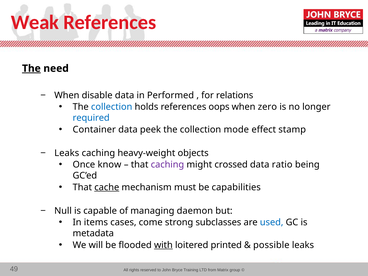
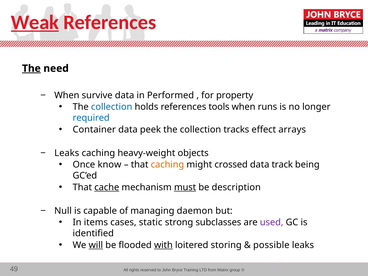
Weak underline: none -> present (35, 22)
disable: disable -> survive (97, 95)
relations: relations -> property (235, 95)
oops: oops -> tools (219, 107)
zero: zero -> runs (267, 107)
mode: mode -> tracks (236, 130)
stamp: stamp -> arrays (292, 130)
caching colour: purple -> orange (167, 165)
ratio: ratio -> track (282, 165)
must underline: none -> present (185, 187)
capabilities: capabilities -> description (236, 187)
come: come -> static (151, 222)
used colour: blue -> purple (272, 222)
metadata: metadata -> identified (93, 233)
will underline: none -> present (96, 245)
printed: printed -> storing (226, 245)
